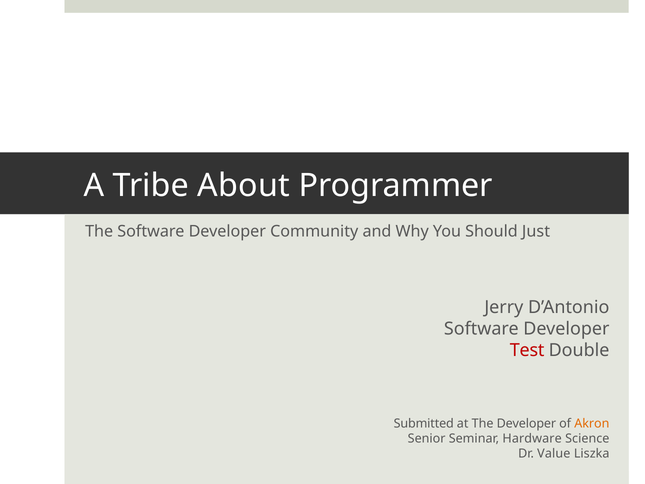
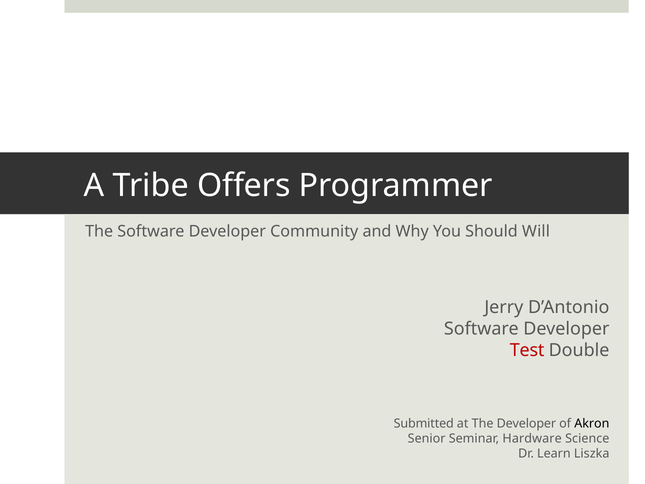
About: About -> Offers (244, 185)
Just: Just -> Will (536, 231)
Akron colour: orange -> black (592, 423)
Value: Value -> Learn (554, 453)
